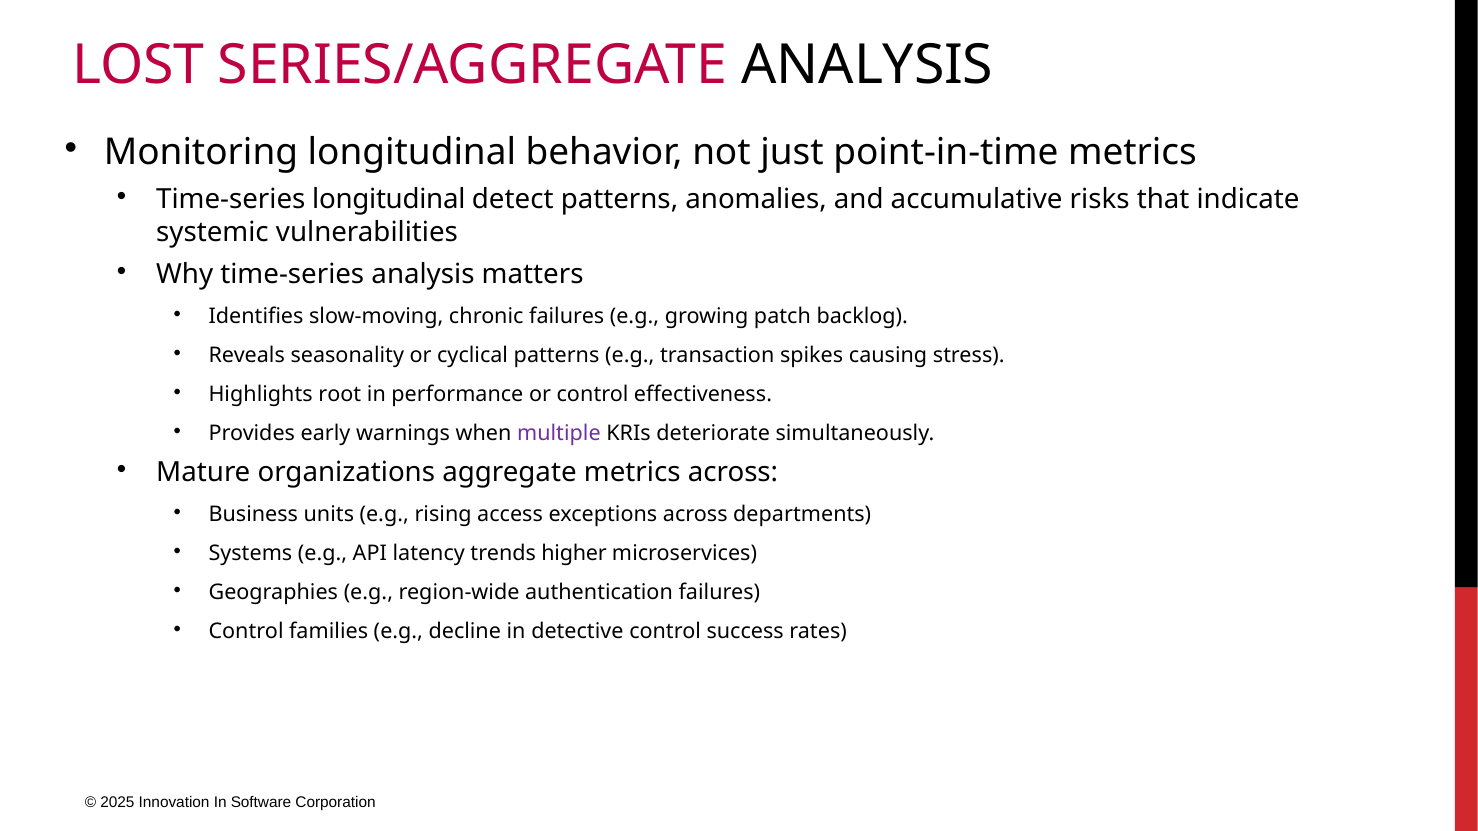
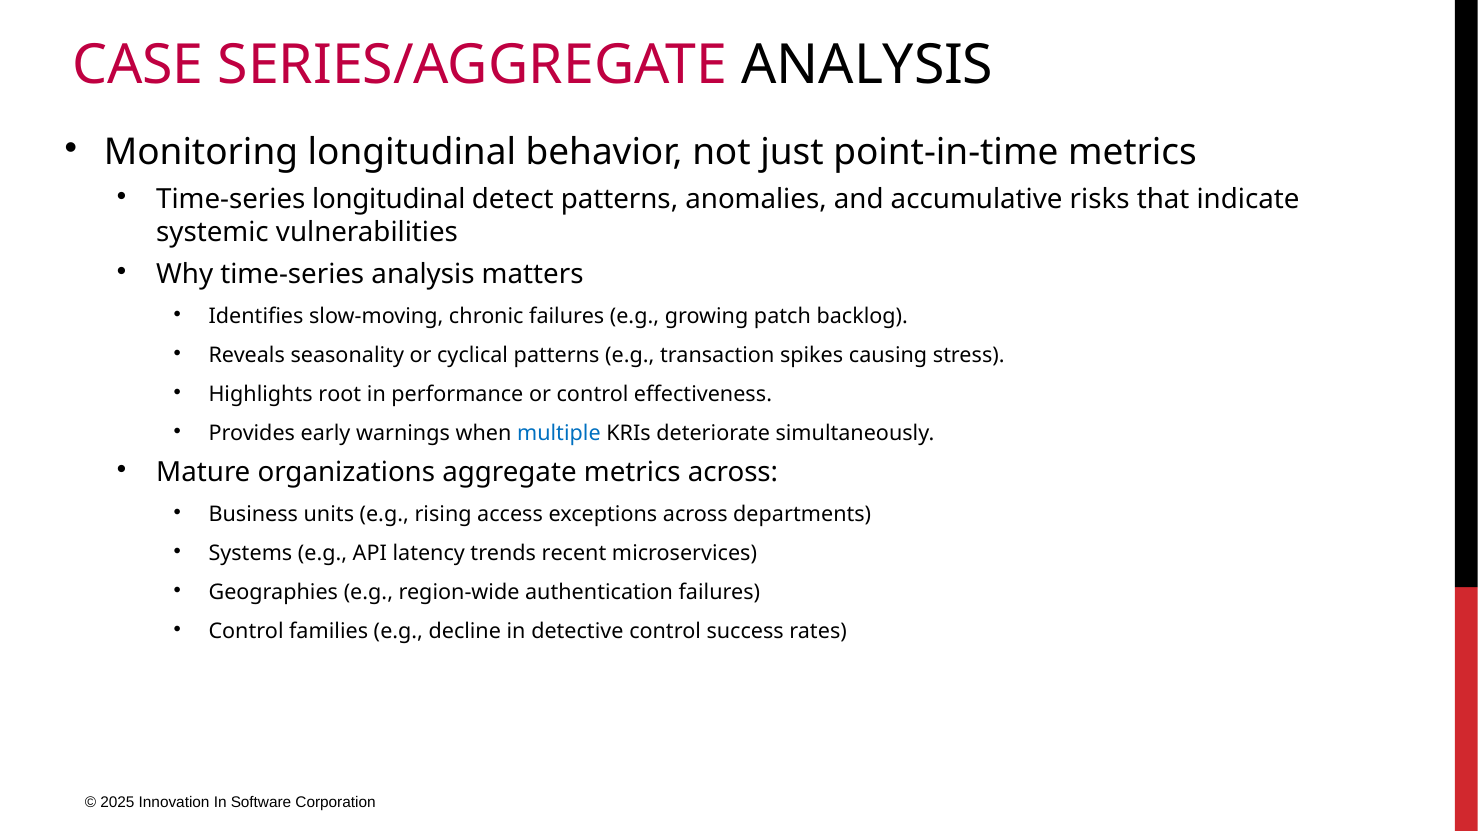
LOST: LOST -> CASE (138, 65)
multiple colour: purple -> blue (559, 434)
higher: higher -> recent (574, 554)
